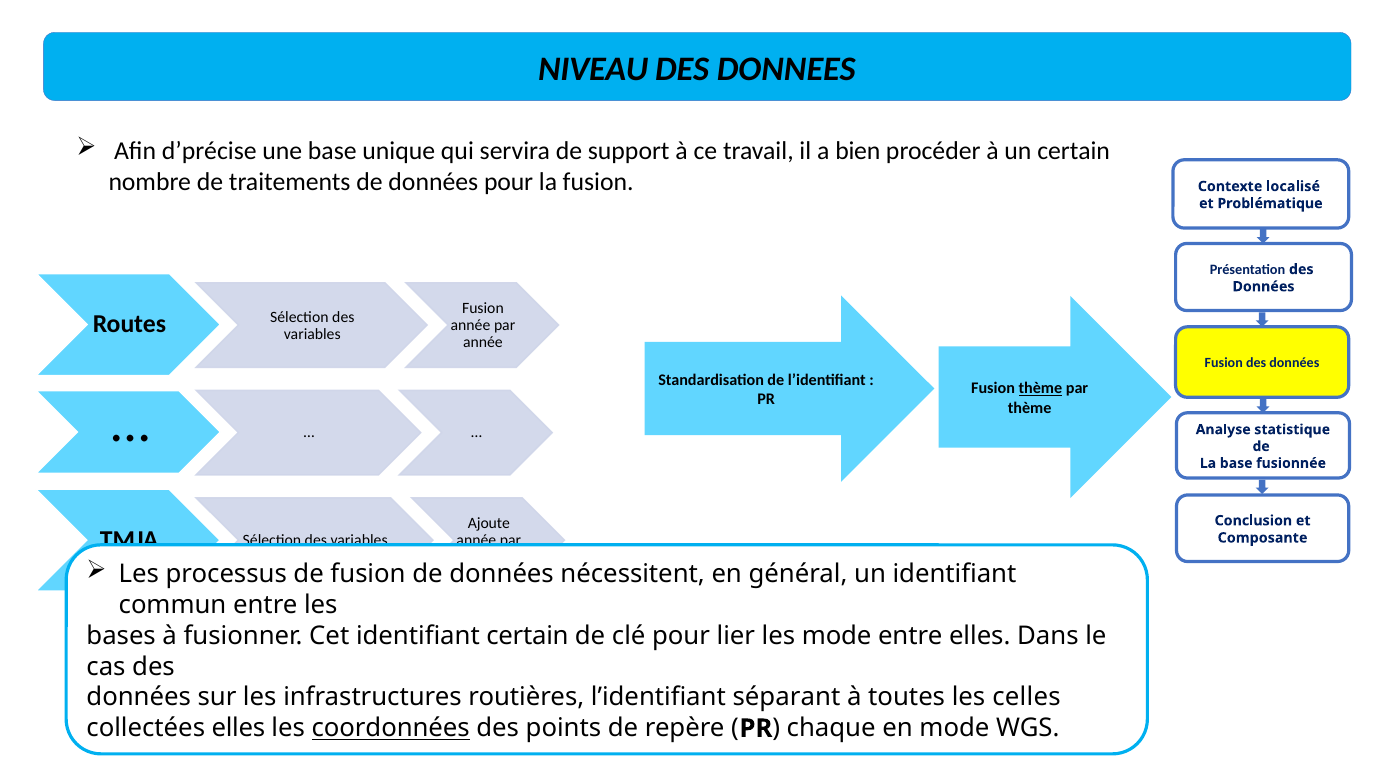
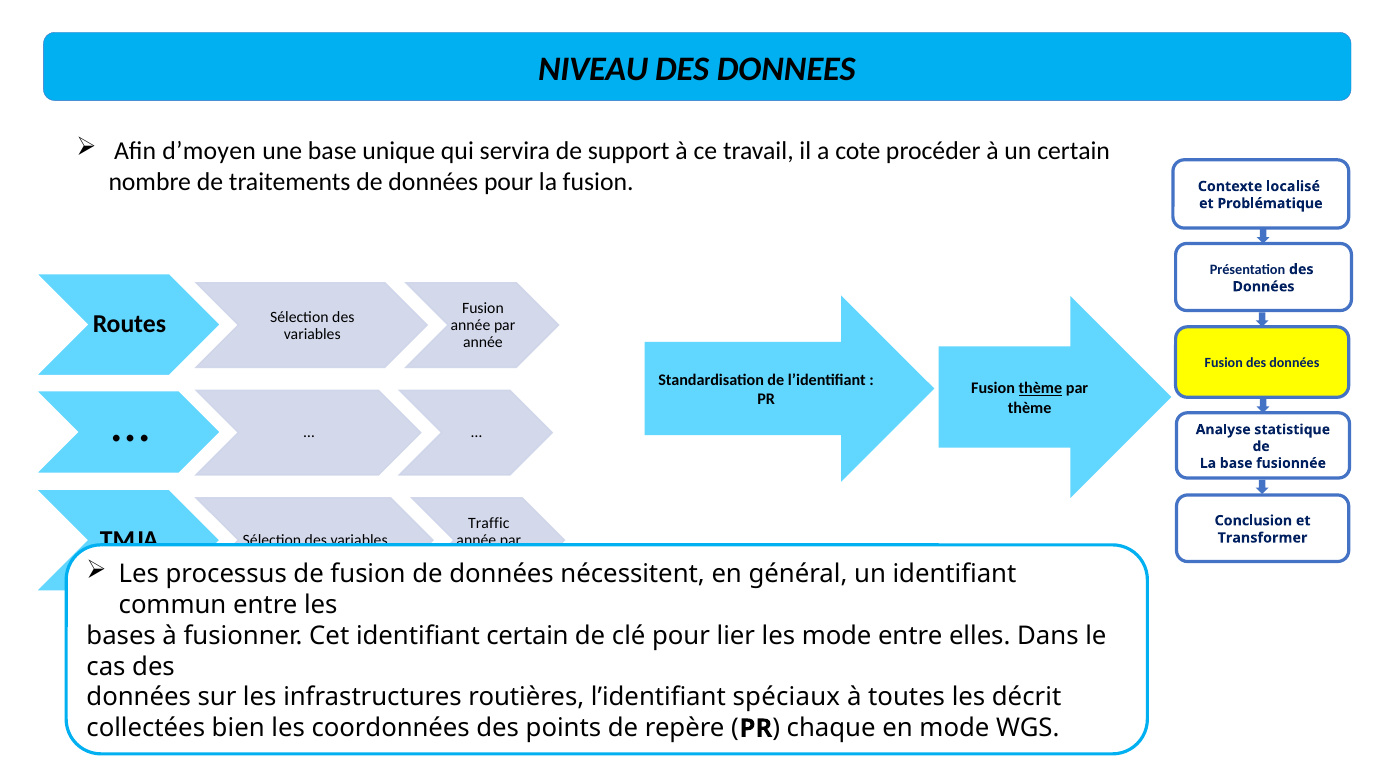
d’précise: d’précise -> d’moyen (209, 151)
bien: bien -> cote (858, 151)
Ajoute: Ajoute -> Traffic (489, 523)
Composante: Composante -> Transformer (1263, 538)
séparant: séparant -> spéciaux (786, 698)
celles: celles -> décrit (1027, 698)
collectées elles: elles -> bien (238, 729)
coordonnées underline: present -> none (391, 729)
